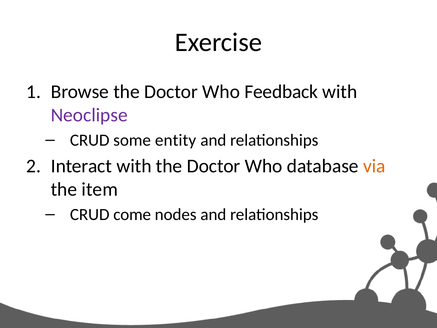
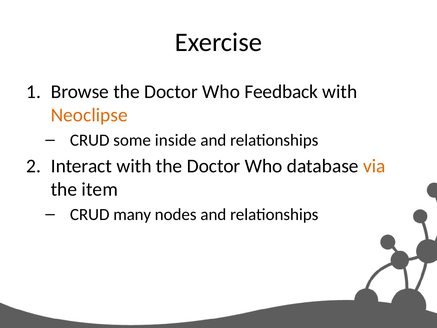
Neoclipse colour: purple -> orange (89, 115)
entity: entity -> inside (176, 140)
come: come -> many (132, 214)
